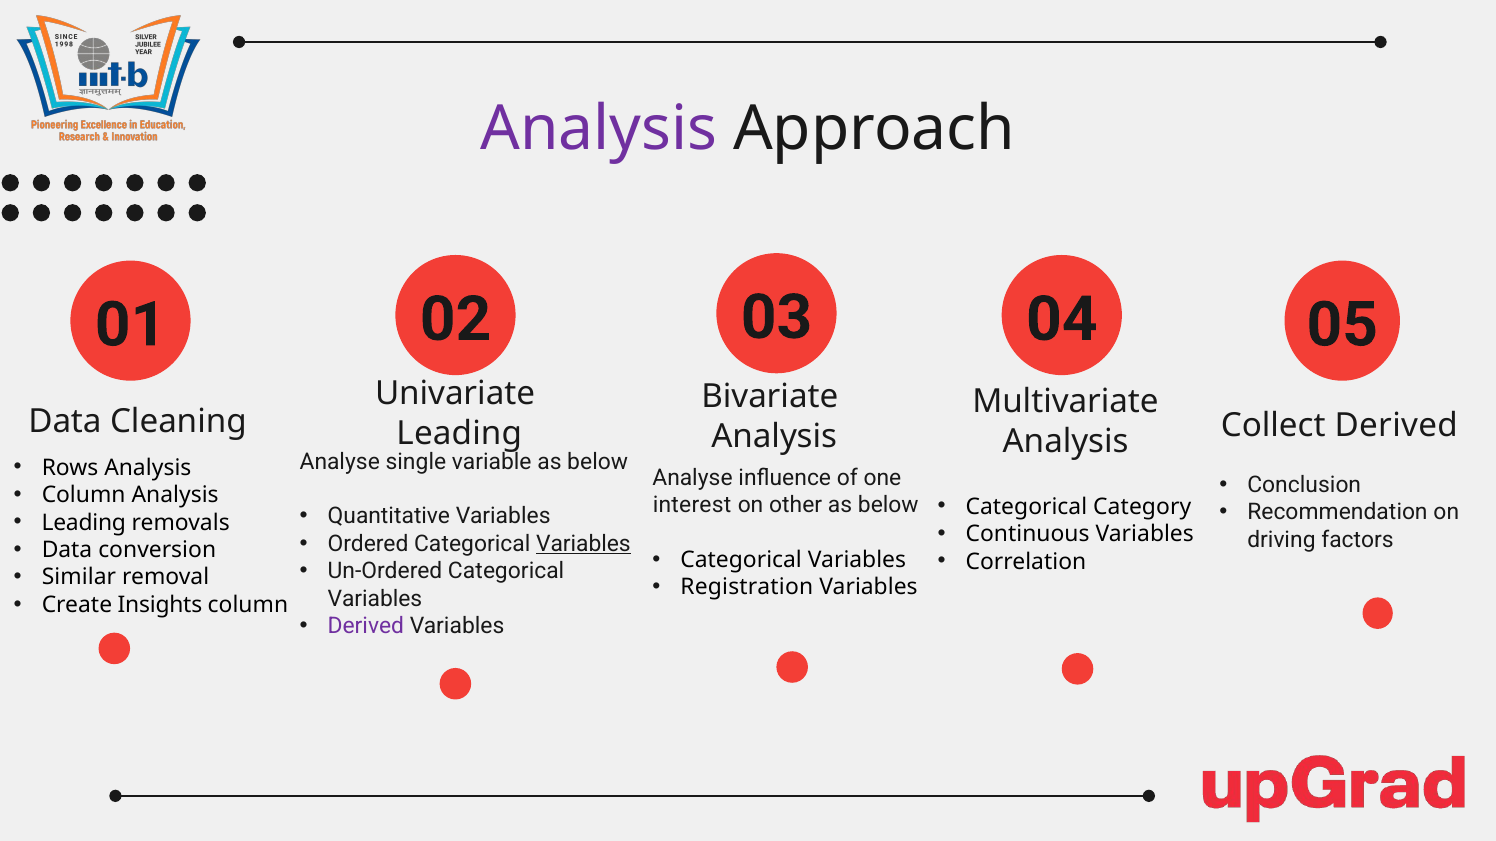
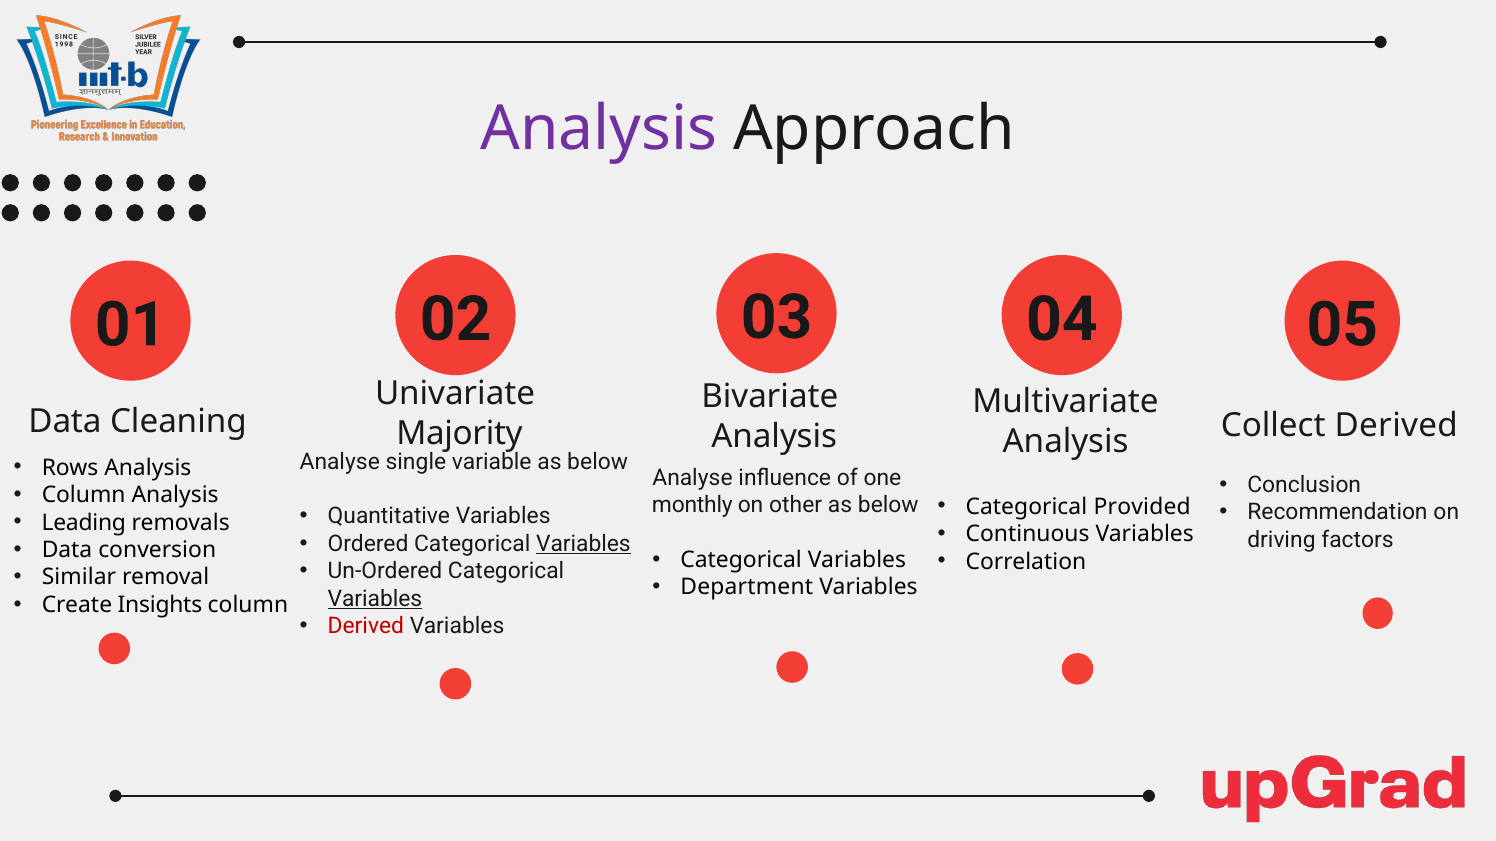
Leading: Leading -> Majority (460, 433)
Category: Category -> Provided (1142, 507)
interest: interest -> monthly (692, 505)
Registration: Registration -> Department (747, 588)
Variables underline: none -> present (375, 599)
Derived colour: purple -> red (366, 626)
